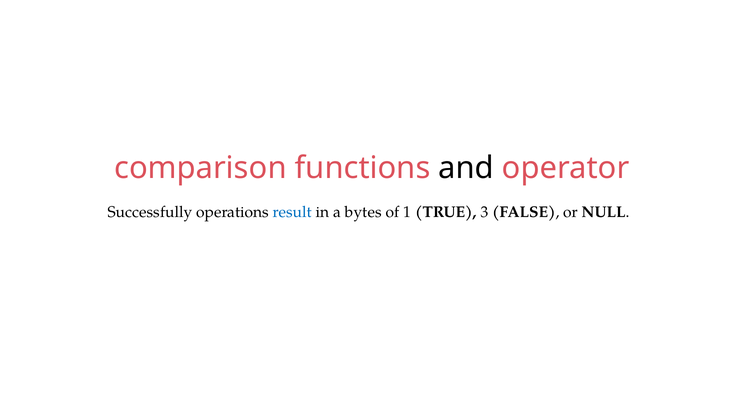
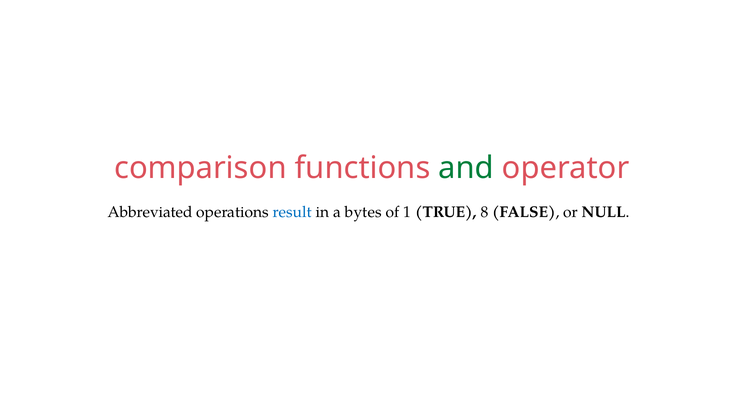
and colour: black -> green (466, 168)
Successfully: Successfully -> Abbreviated (150, 212)
3: 3 -> 8 (485, 212)
